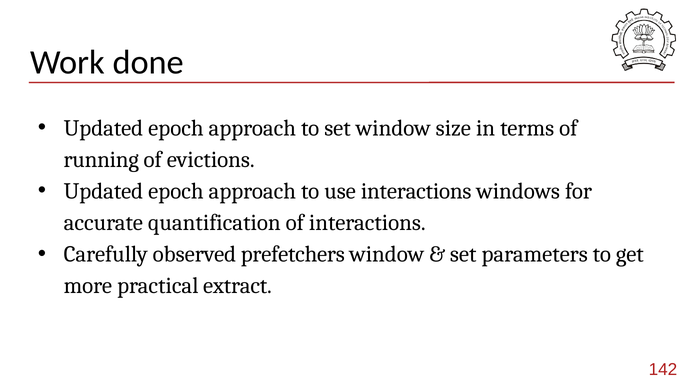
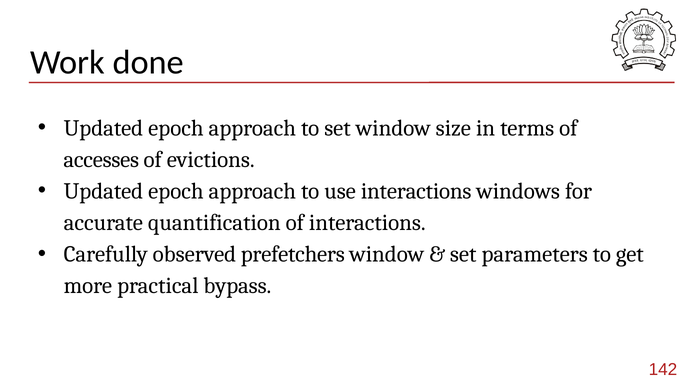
running: running -> accesses (101, 160)
extract: extract -> bypass (237, 286)
